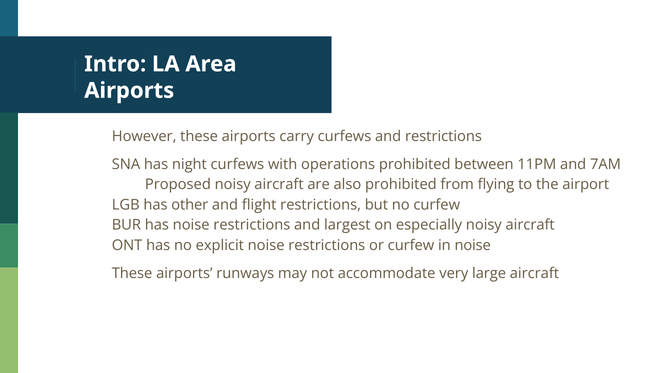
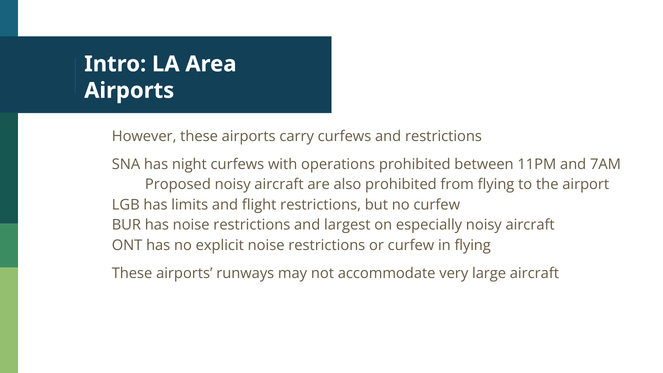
other: other -> limits (190, 205)
in noise: noise -> flying (473, 245)
